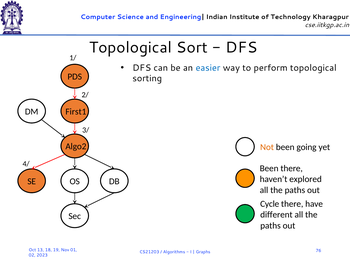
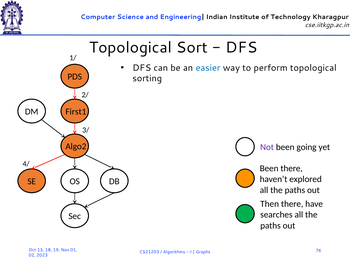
Not colour: orange -> purple (267, 148)
Cycle: Cycle -> Then (270, 204)
different: different -> searches (276, 215)
